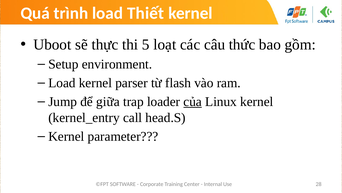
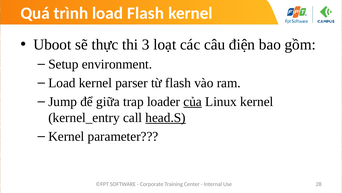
load Thiết: Thiết -> Flash (146, 13)
5: 5 -> 3 (146, 44)
thức: thức -> điện (242, 44)
head.S underline: none -> present (166, 117)
